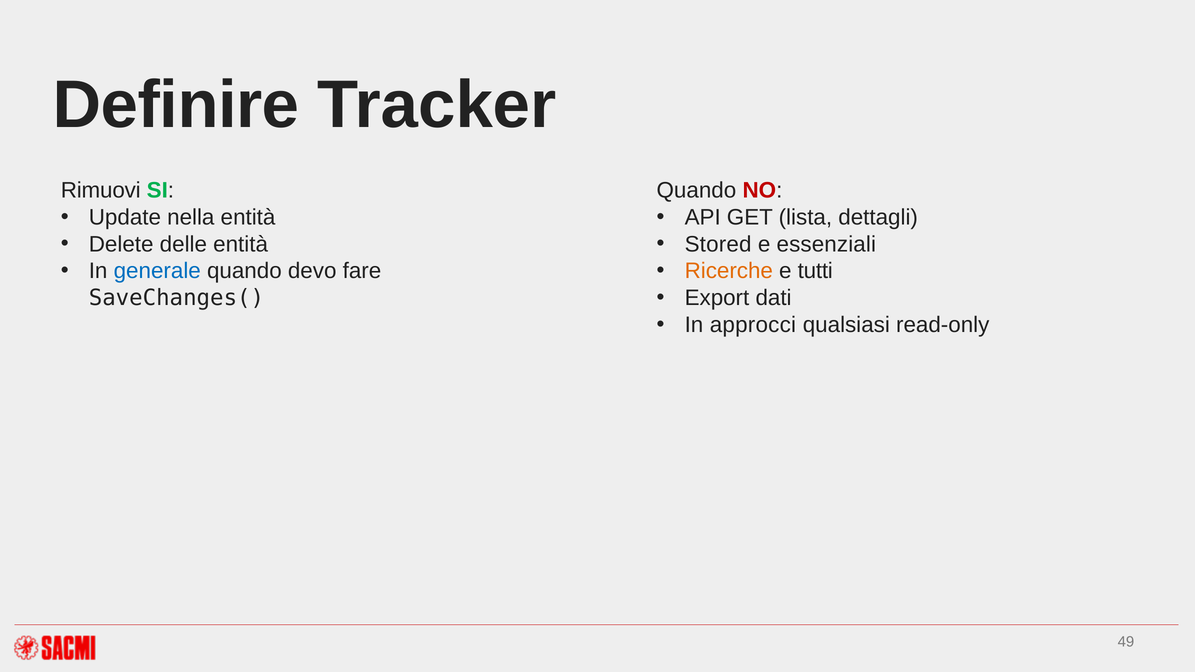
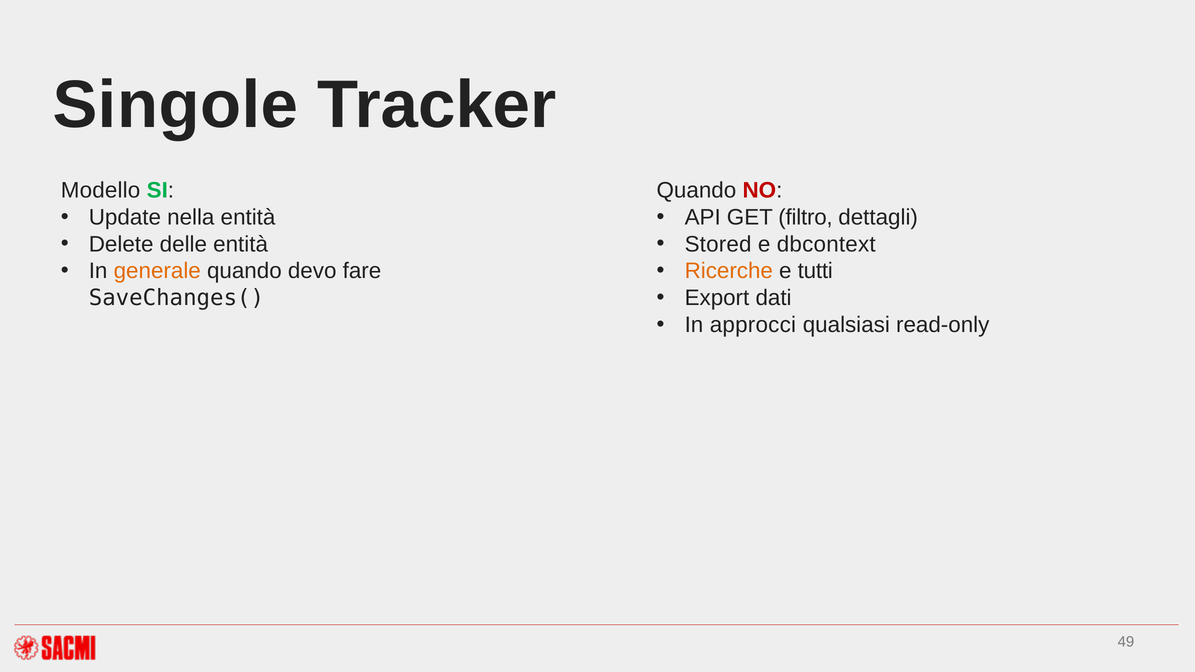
Definire: Definire -> Singole (175, 105)
Rimuovi: Rimuovi -> Modello (101, 190)
lista: lista -> filtro (806, 217)
essenziali: essenziali -> dbcontext (826, 244)
generale colour: blue -> orange (157, 271)
